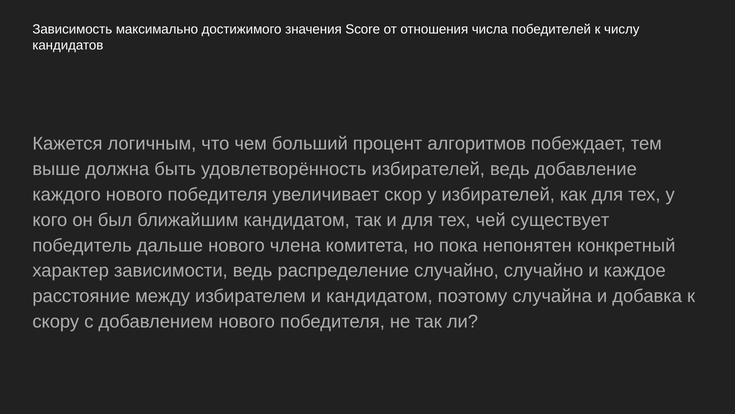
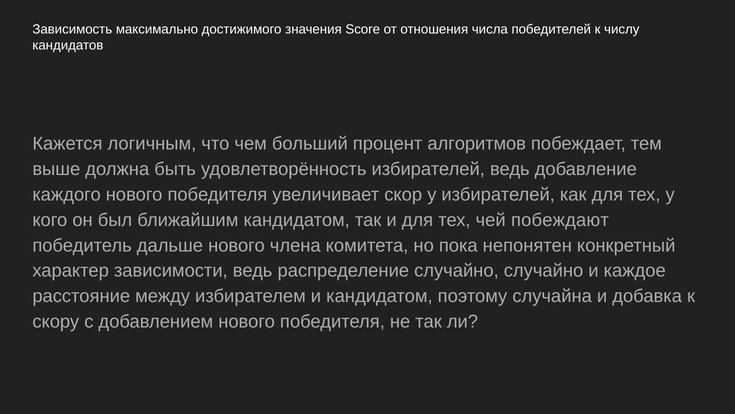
существует: существует -> побеждают (560, 220)
